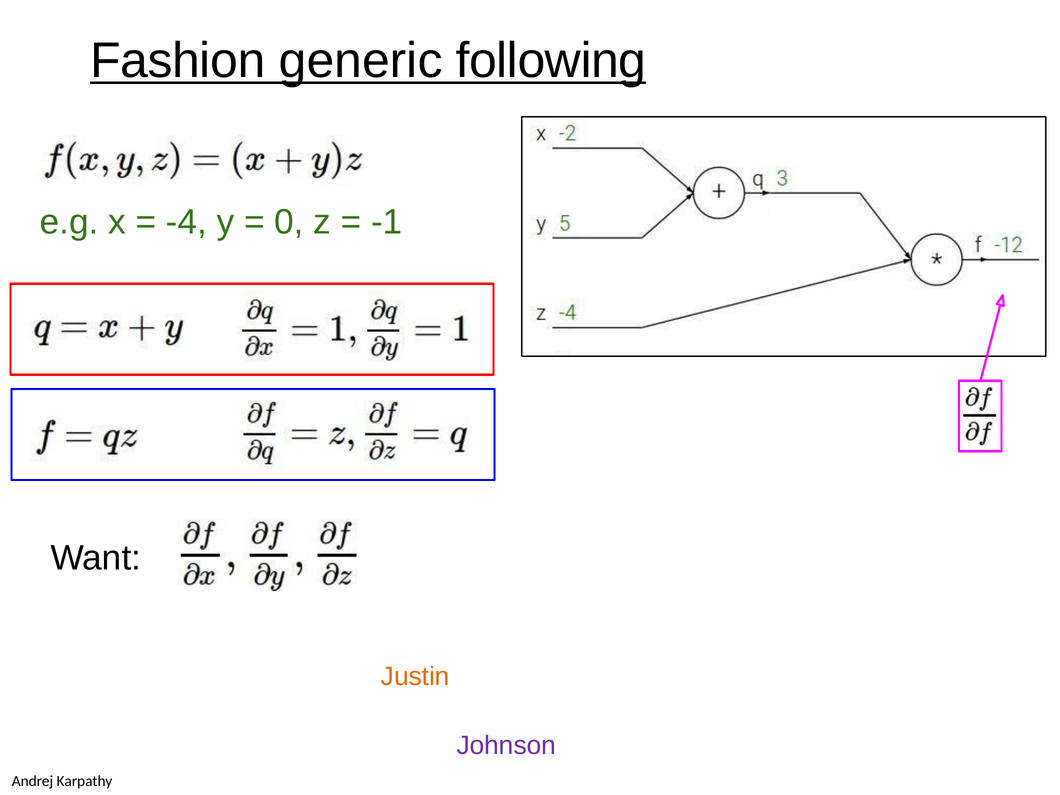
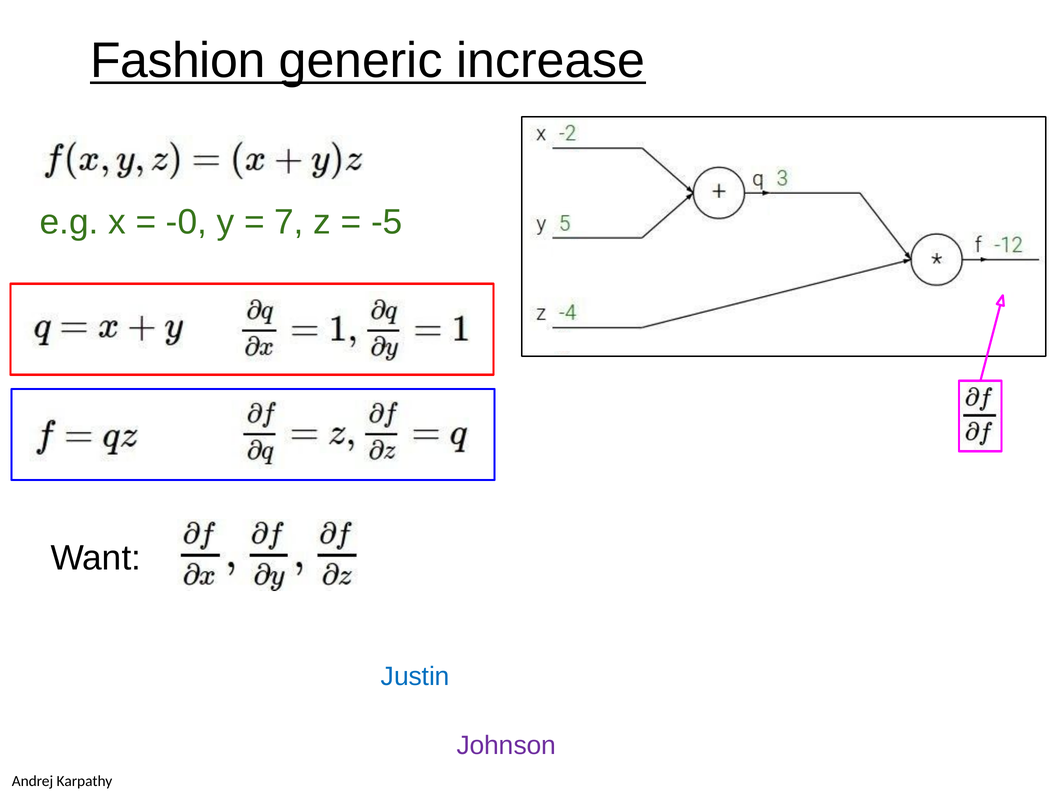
following: following -> increase (551, 61)
-4: -4 -> -0 (186, 222)
0: 0 -> 7 (289, 222)
-1: -1 -> -5 (387, 222)
Justin colour: orange -> blue (415, 677)
